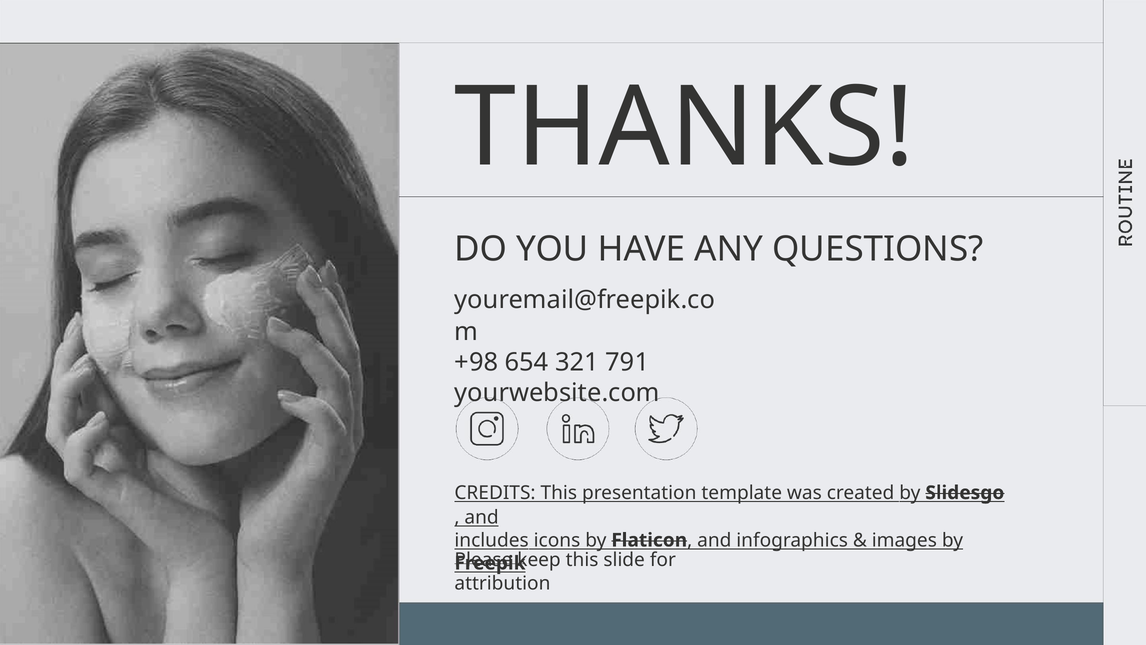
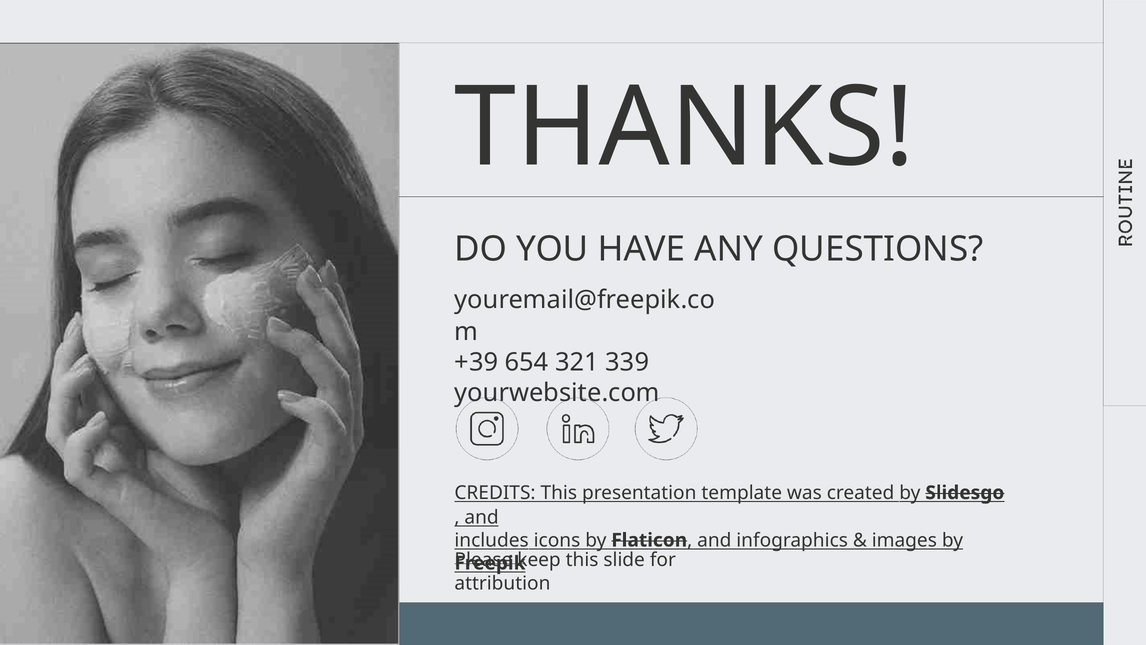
+98: +98 -> +39 (476, 362)
791: 791 -> 339 (627, 362)
